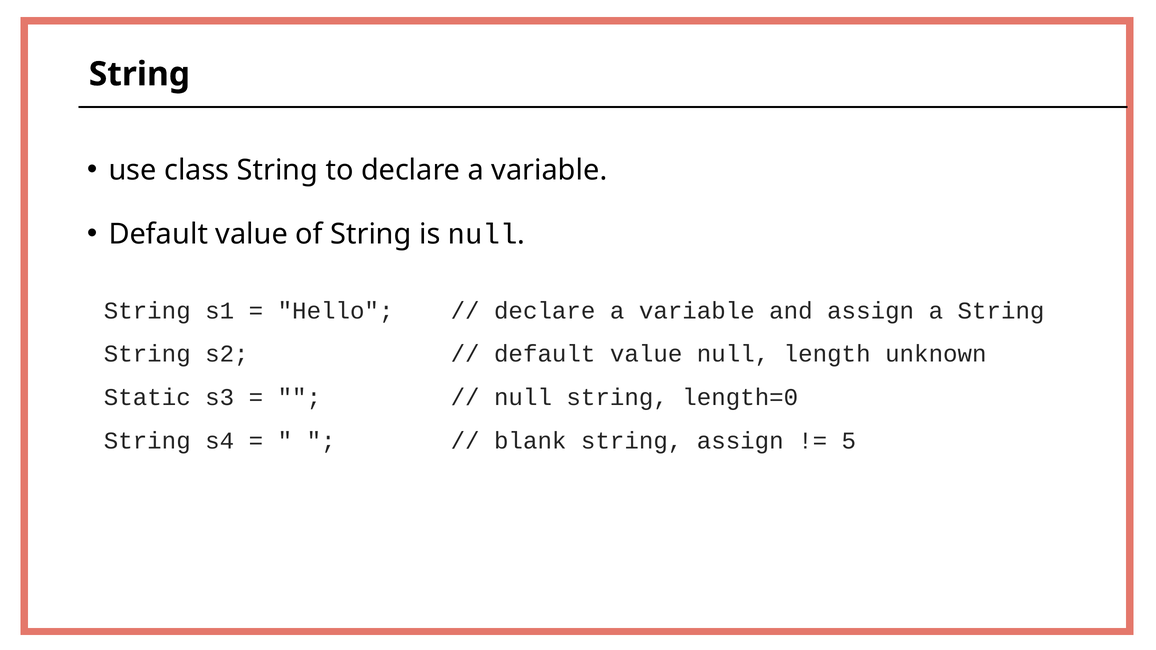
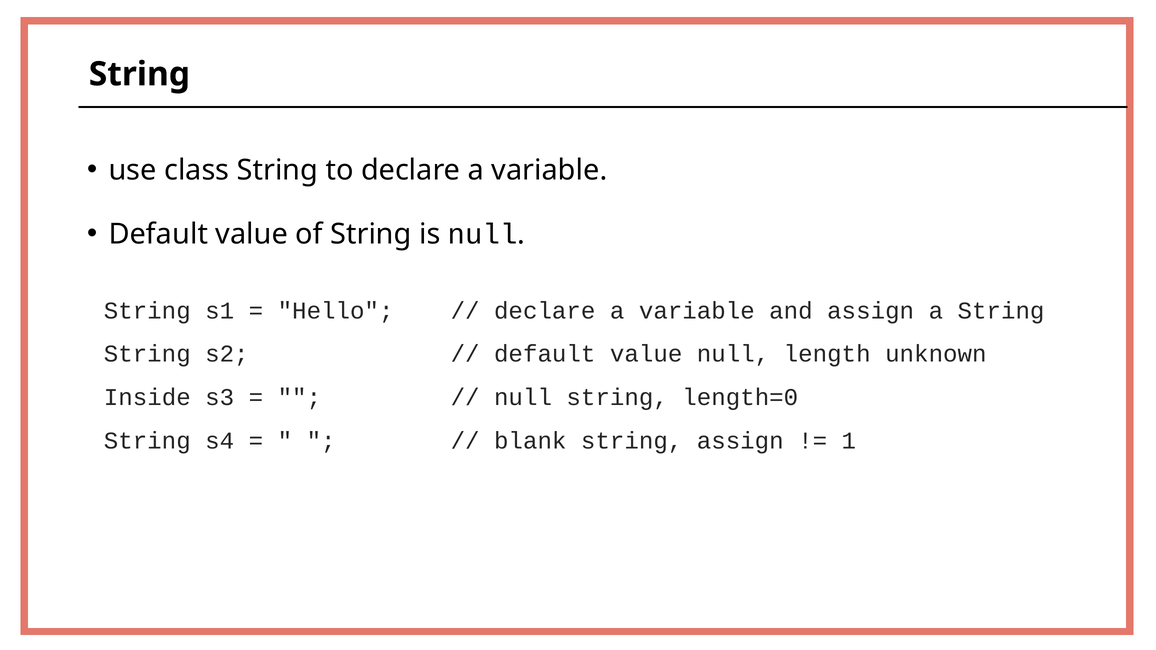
Static: Static -> Inside (147, 397)
5: 5 -> 1 (849, 441)
